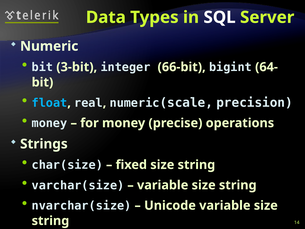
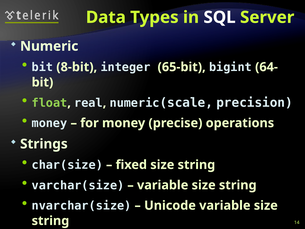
3-bit: 3-bit -> 8-bit (77, 67)
66-bit: 66-bit -> 65-bit (182, 67)
float colour: light blue -> light green (49, 103)
